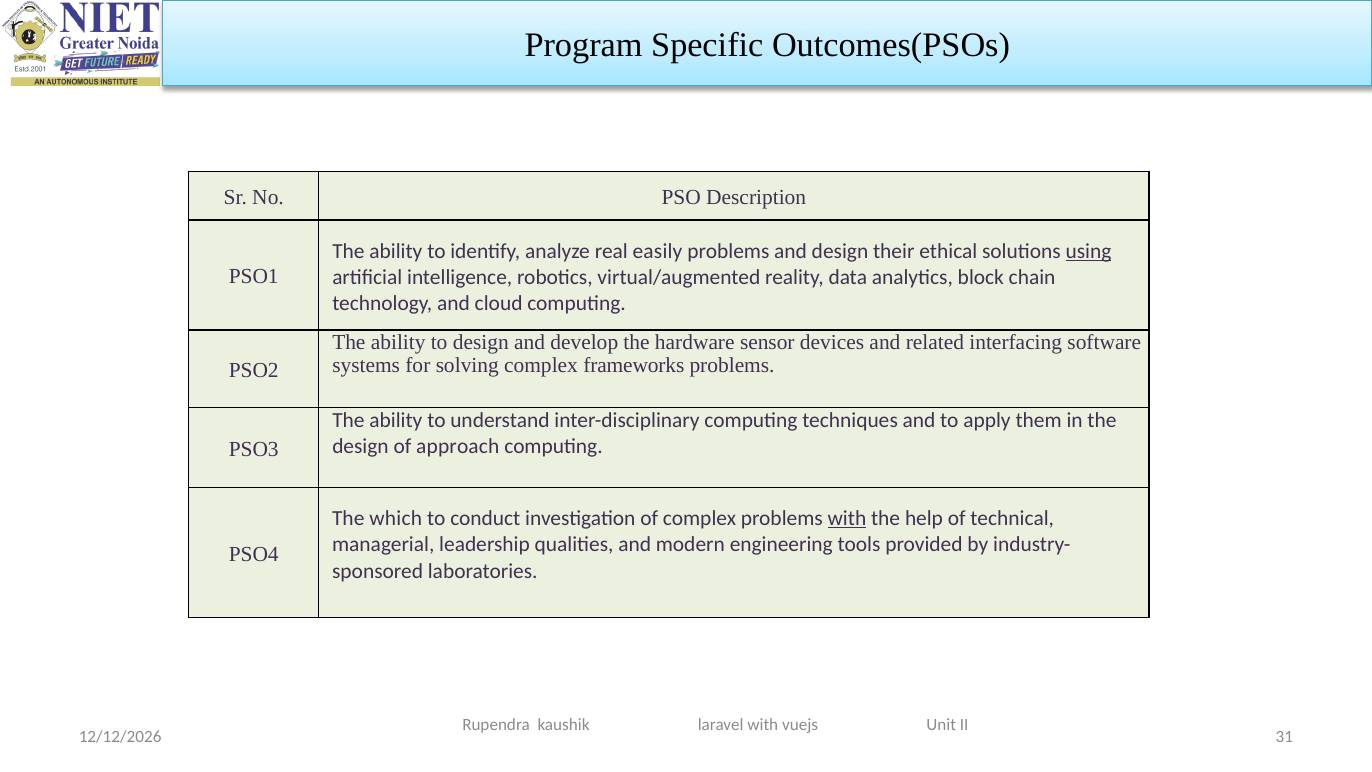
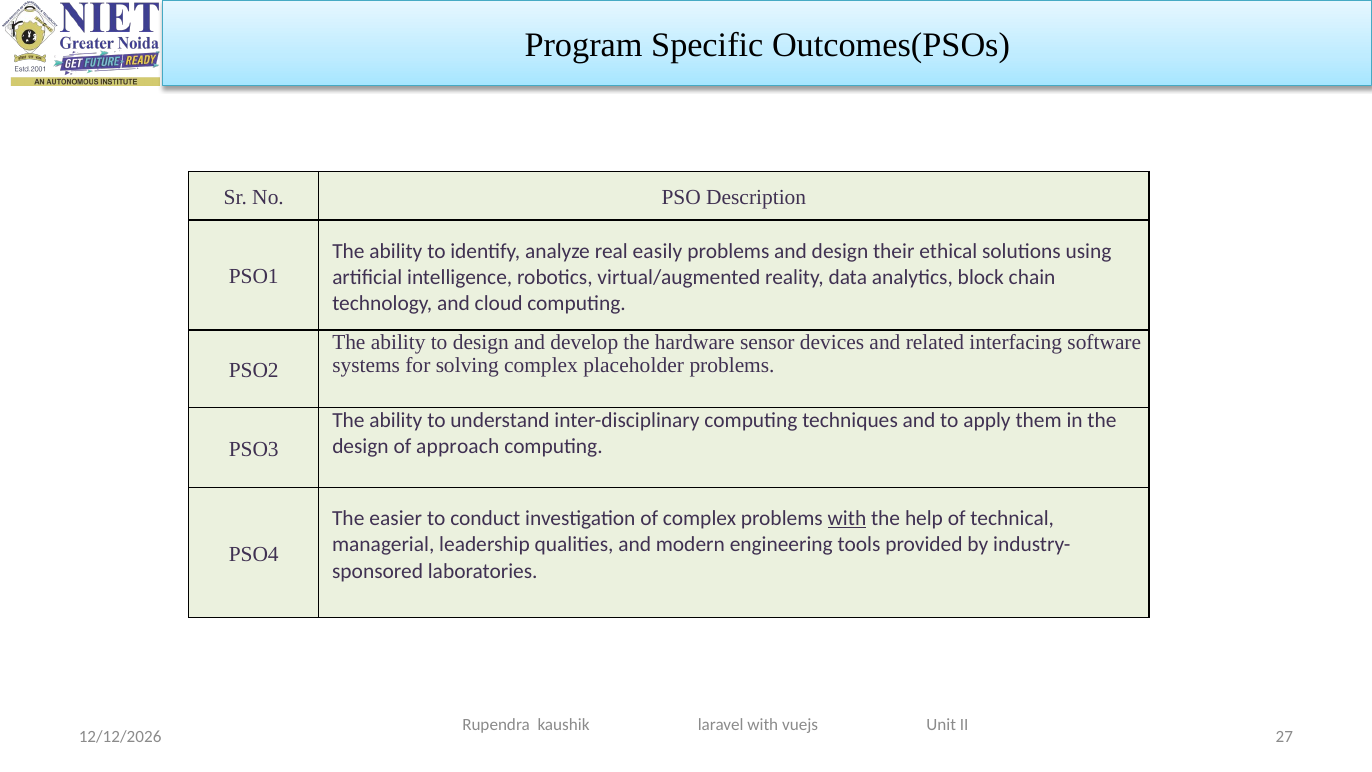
using underline: present -> none (1089, 251)
frameworks: frameworks -> placeholder (634, 366)
which: which -> easier (396, 518)
31: 31 -> 27 (1284, 737)
